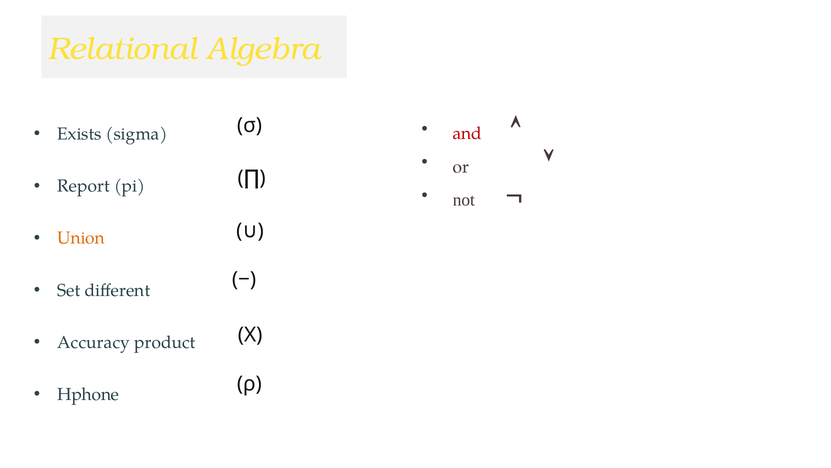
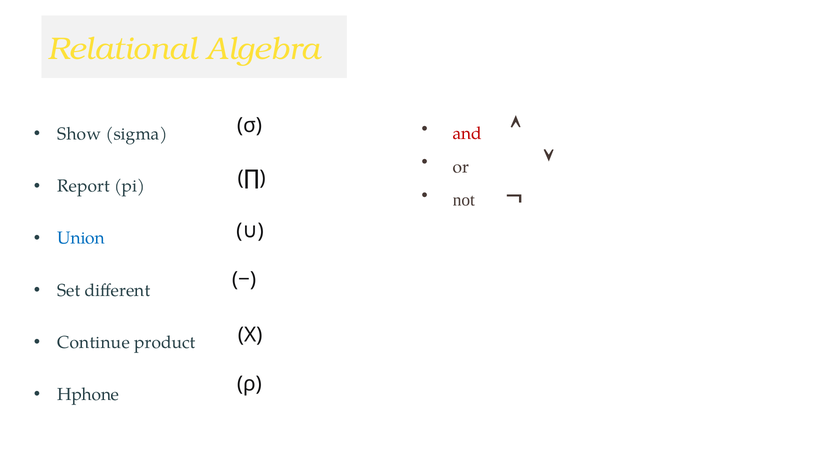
Exists: Exists -> Show (79, 134)
Union colour: orange -> blue (81, 238)
Accuracy: Accuracy -> Continue (94, 342)
